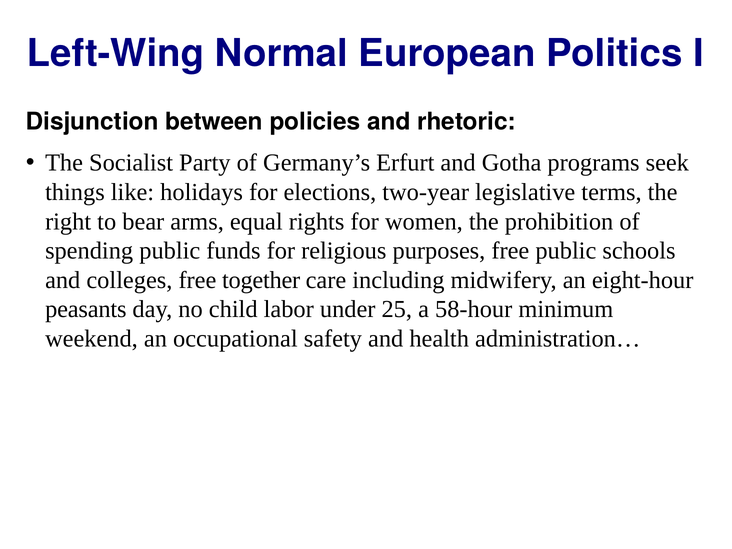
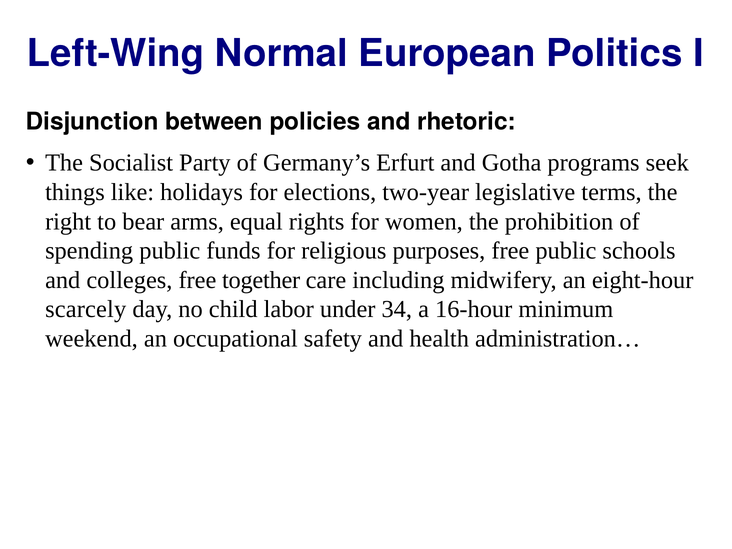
peasants: peasants -> scarcely (86, 309)
25: 25 -> 34 (397, 309)
58-hour: 58-hour -> 16-hour (474, 309)
